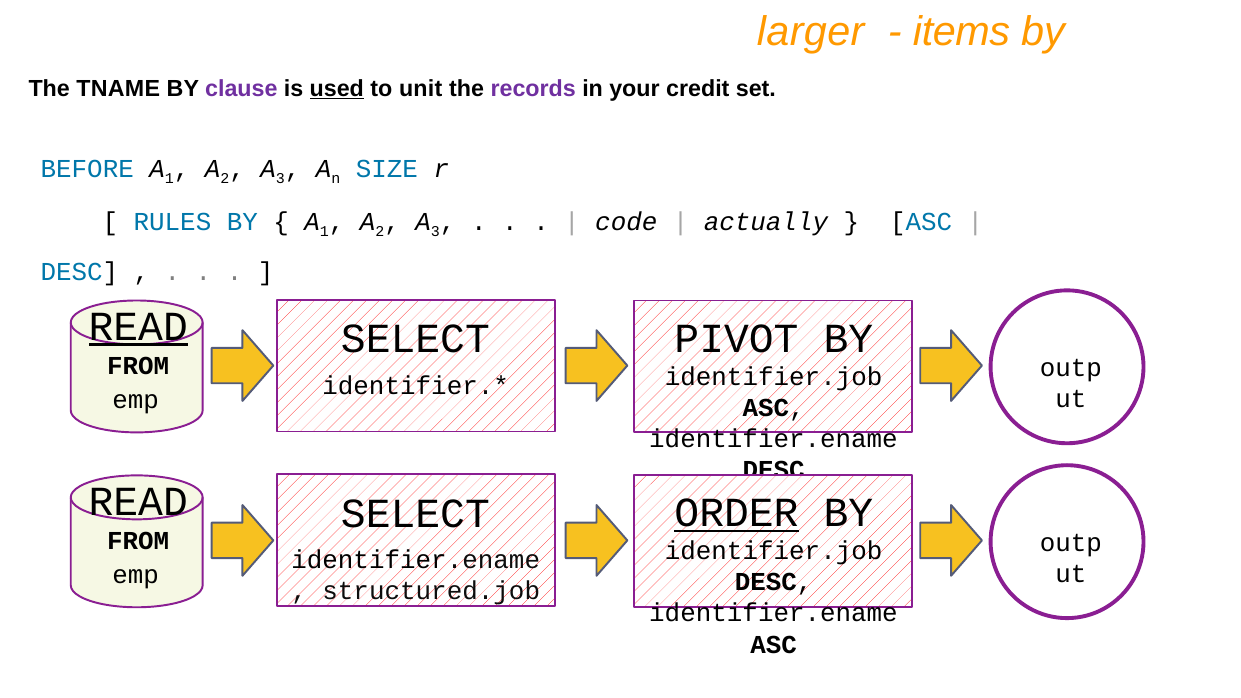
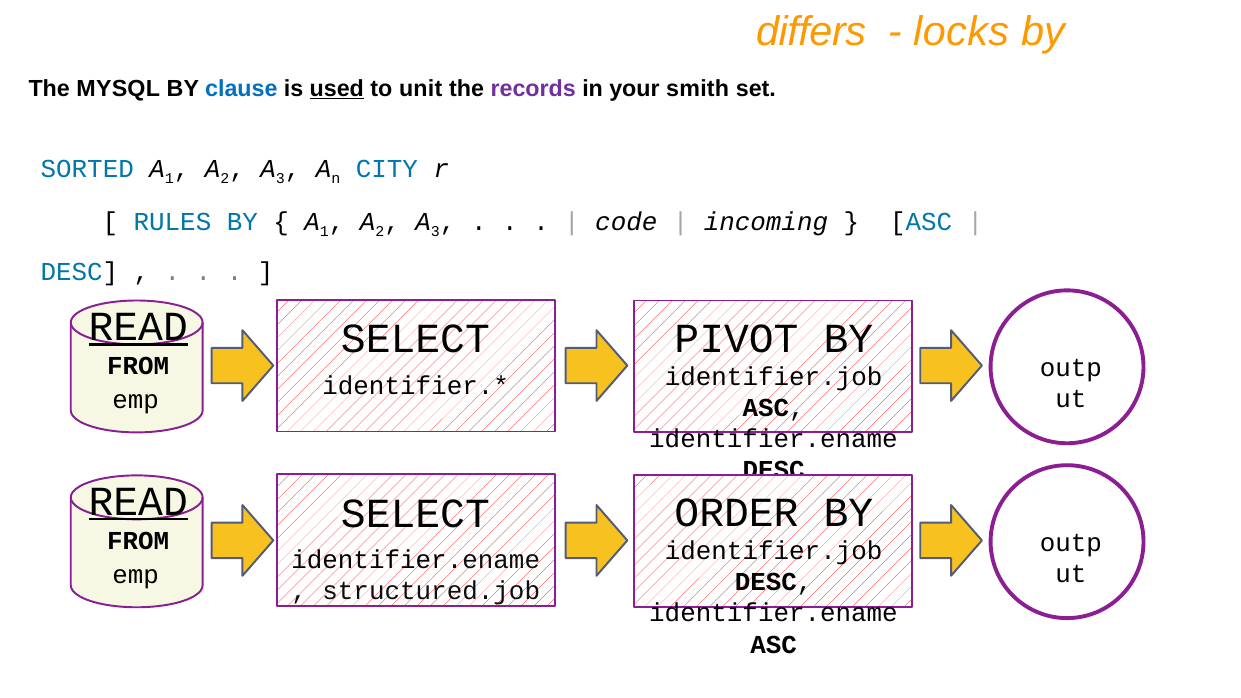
larger: larger -> differs (811, 32)
items: items -> locks (961, 32)
TNAME: TNAME -> MYSQL (118, 89)
clause colour: purple -> blue (241, 89)
credit: credit -> smith (698, 89)
BEFORE: BEFORE -> SORTED (87, 169)
SIZE: SIZE -> CITY (387, 169)
actually: actually -> incoming (766, 222)
READ underline: none -> present (138, 501)
ORDER underline: present -> none (737, 513)
